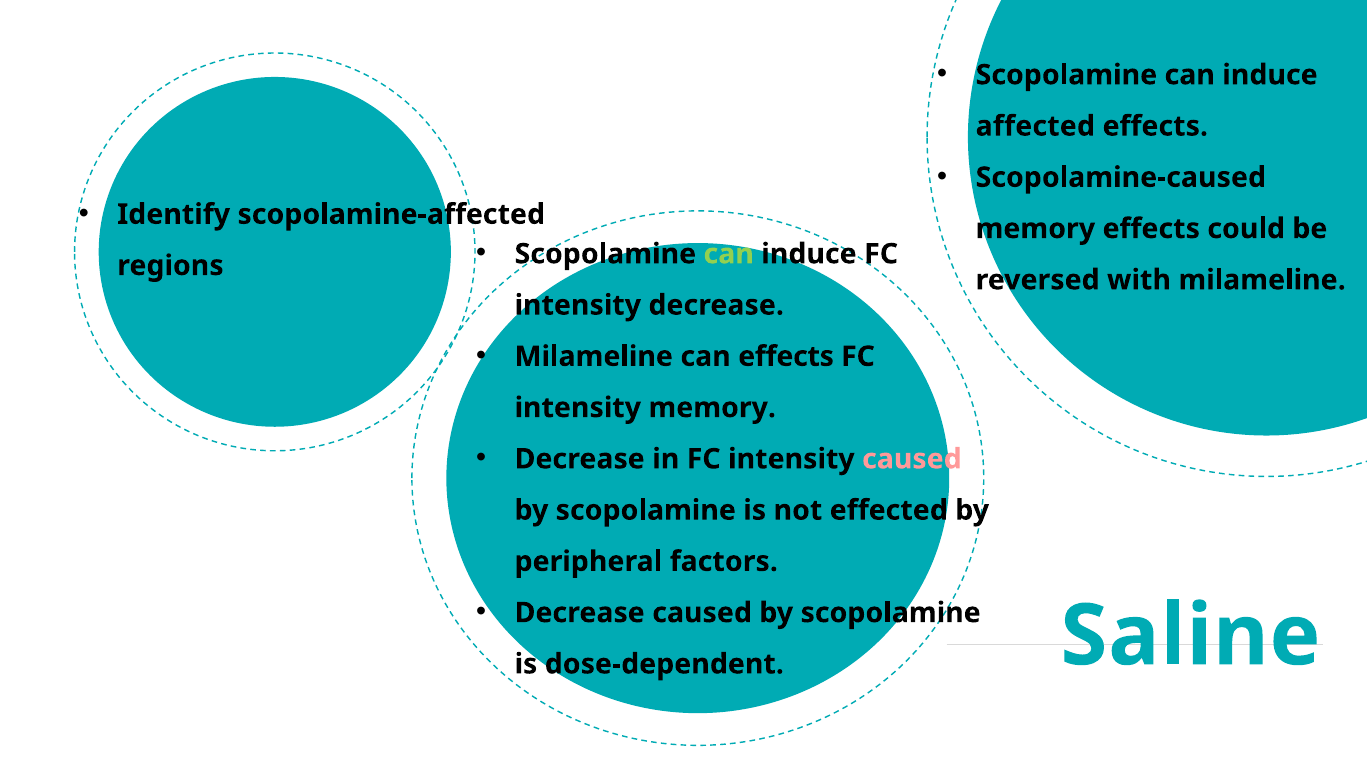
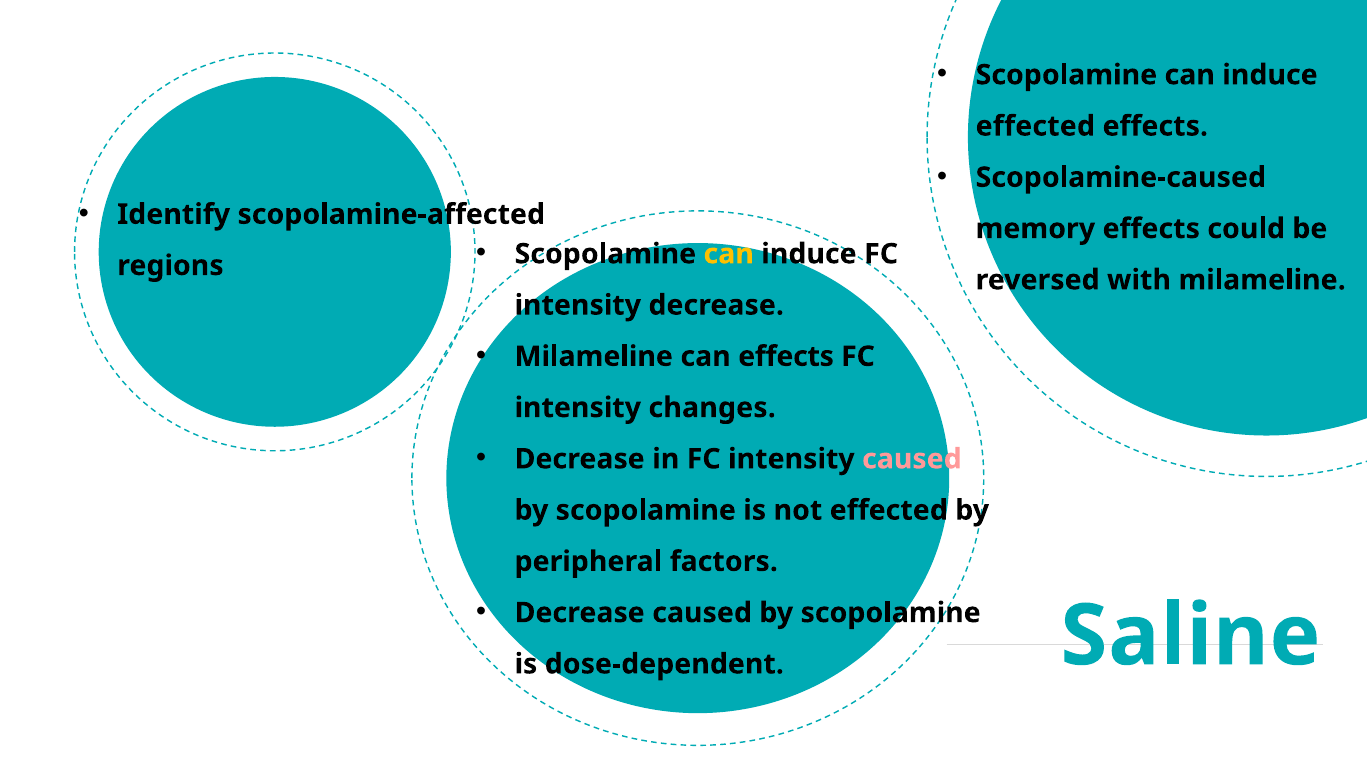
affected: affected -> effected (1035, 126)
can colour: light green -> yellow (729, 254)
intensity memory: memory -> changes (712, 408)
